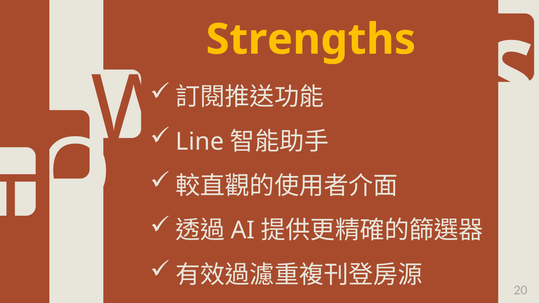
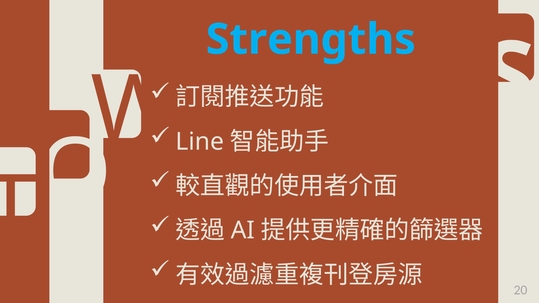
Strengths colour: yellow -> light blue (311, 40)
